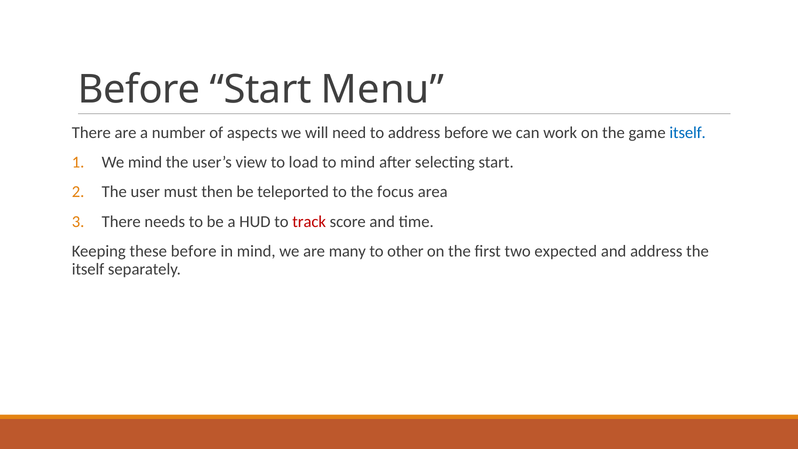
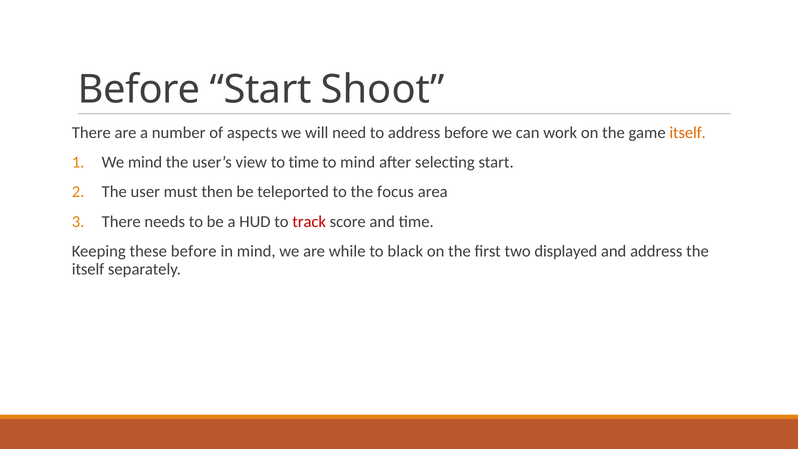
Menu: Menu -> Shoot (383, 89)
itself colour: blue -> orange (688, 133)
to load: load -> time (304, 162)
many: many -> while (347, 251)
other: other -> black (405, 251)
expected: expected -> displayed (566, 251)
